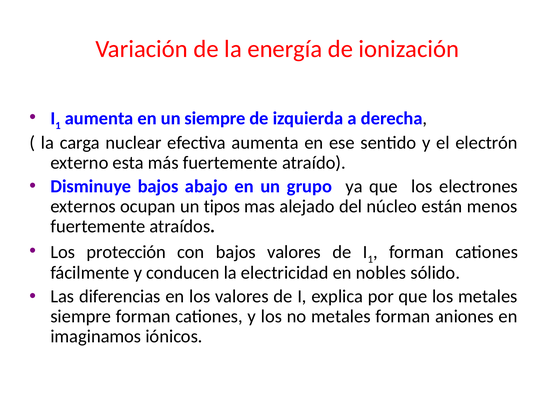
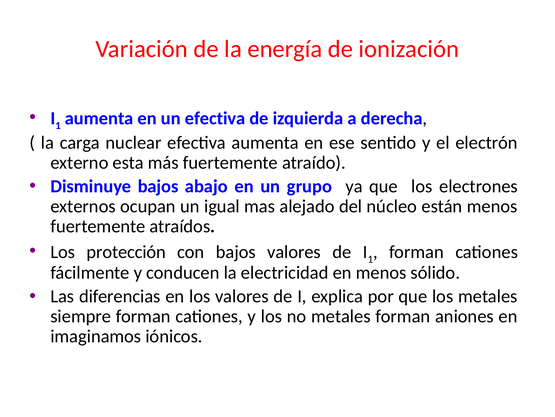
un siempre: siempre -> efectiva (215, 118)
tipos: tipos -> igual (222, 206)
en nobles: nobles -> menos (381, 272)
